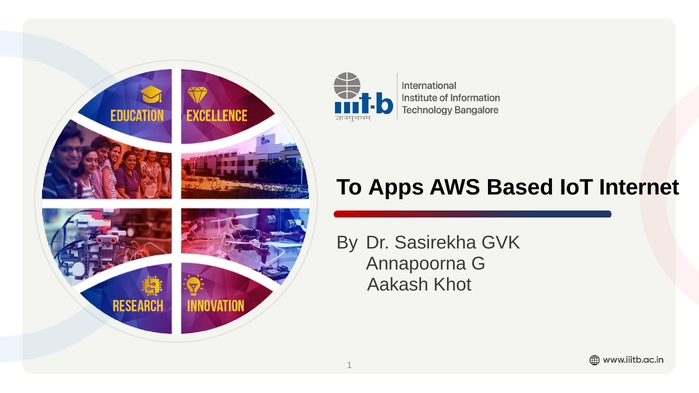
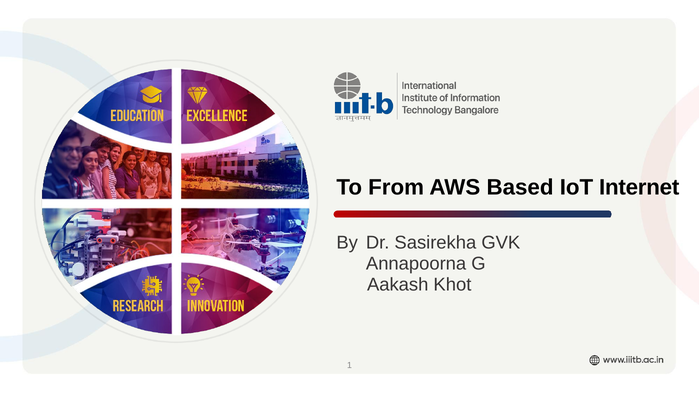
Apps: Apps -> From (396, 187)
